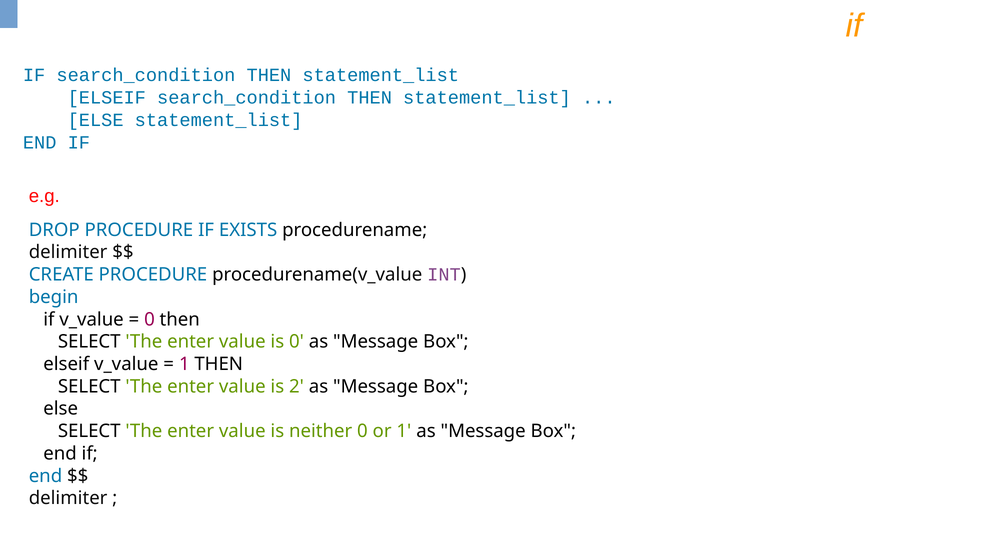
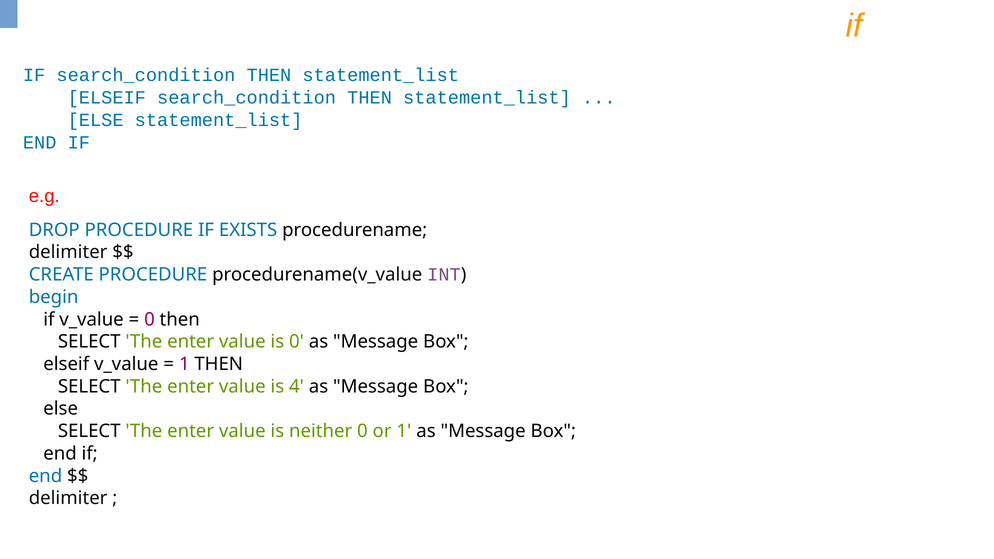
2: 2 -> 4 (296, 387)
